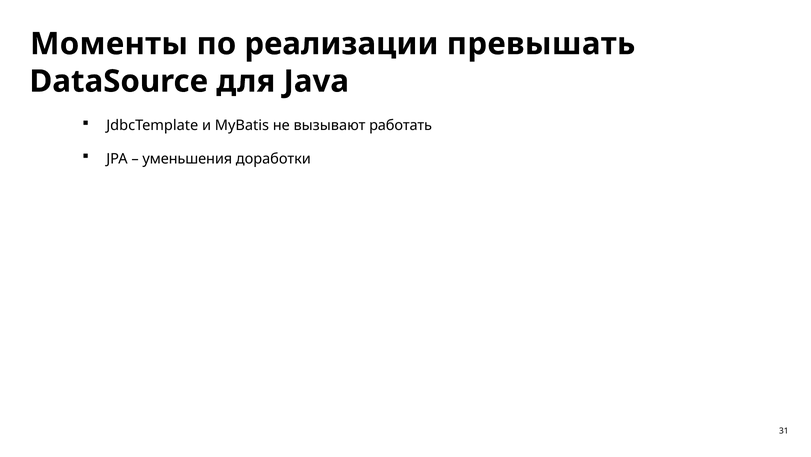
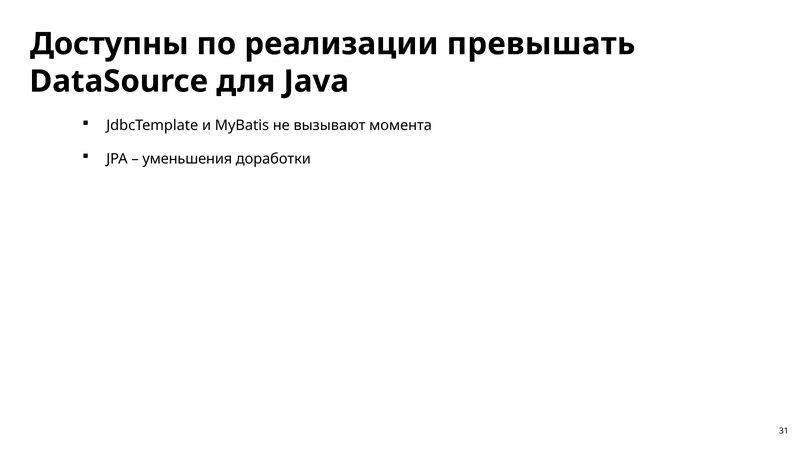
Моменты: Моменты -> Доступны (109, 44)
работать: работать -> момента (401, 126)
